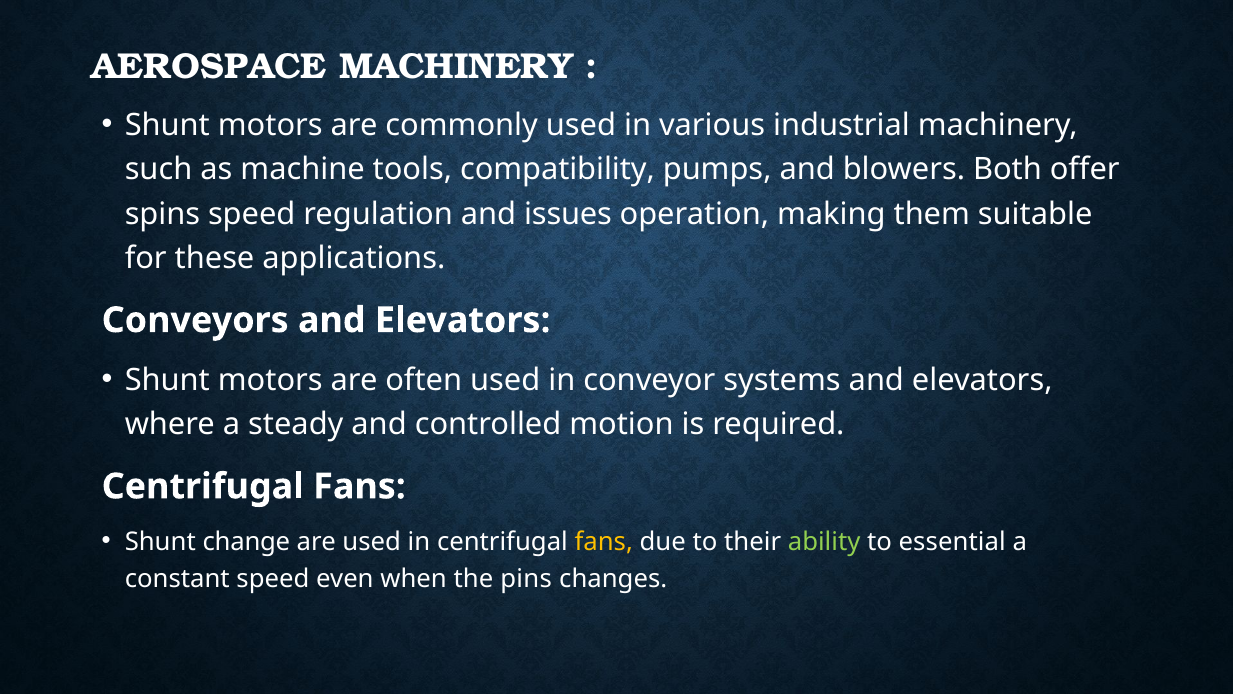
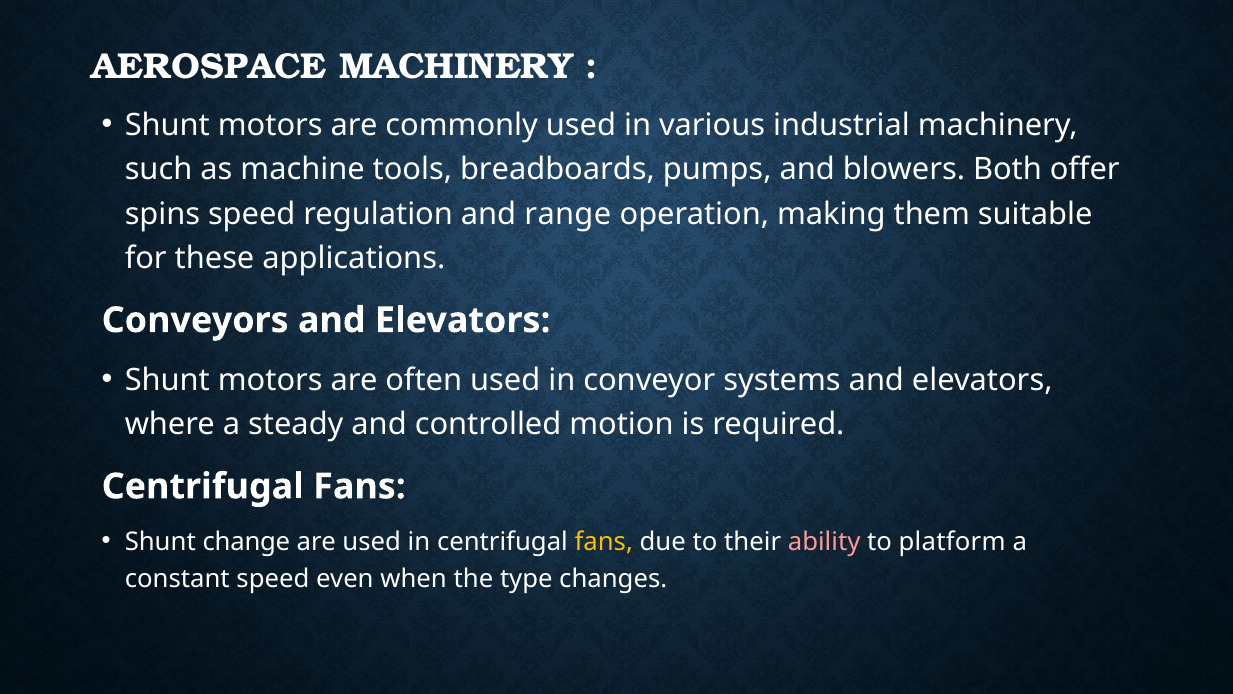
compatibility: compatibility -> breadboards (557, 170)
issues: issues -> range (568, 214)
ability colour: light green -> pink (824, 542)
essential: essential -> platform (952, 542)
pins: pins -> type (526, 579)
